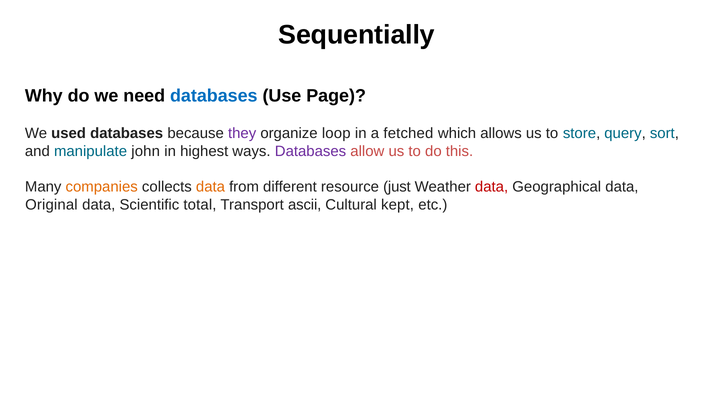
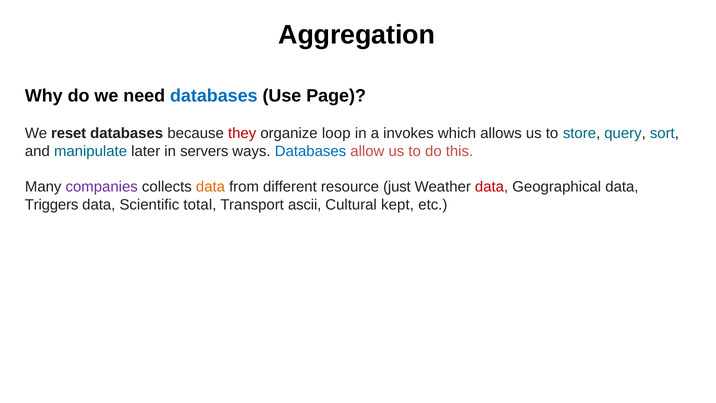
Sequentially: Sequentially -> Aggregation (357, 35)
used: used -> reset (69, 133)
they colour: purple -> red (242, 133)
fetched: fetched -> invokes (408, 133)
john: john -> later (146, 151)
highest: highest -> servers (204, 151)
Databases colour: purple -> blue (311, 151)
companies colour: orange -> purple (102, 187)
Original: Original -> Triggers (52, 205)
